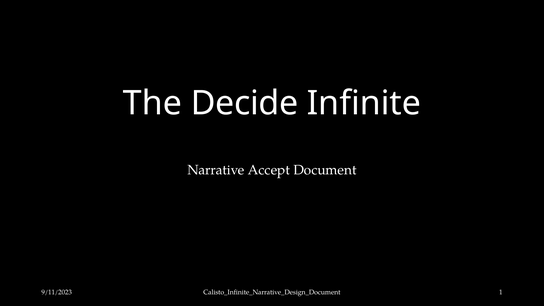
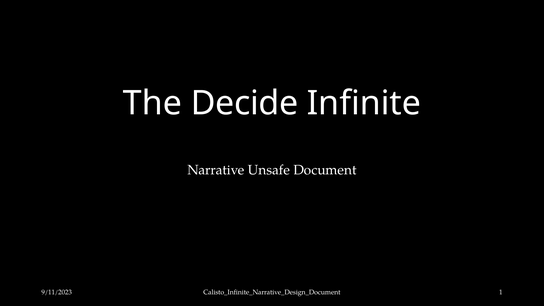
Accept: Accept -> Unsafe (269, 170)
